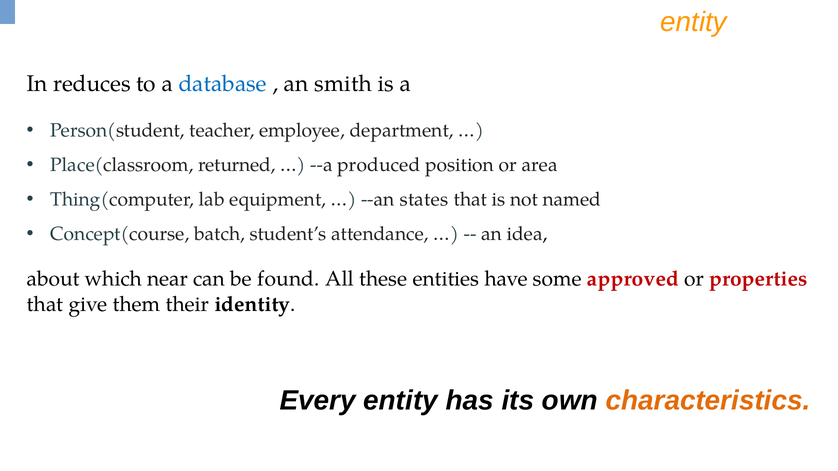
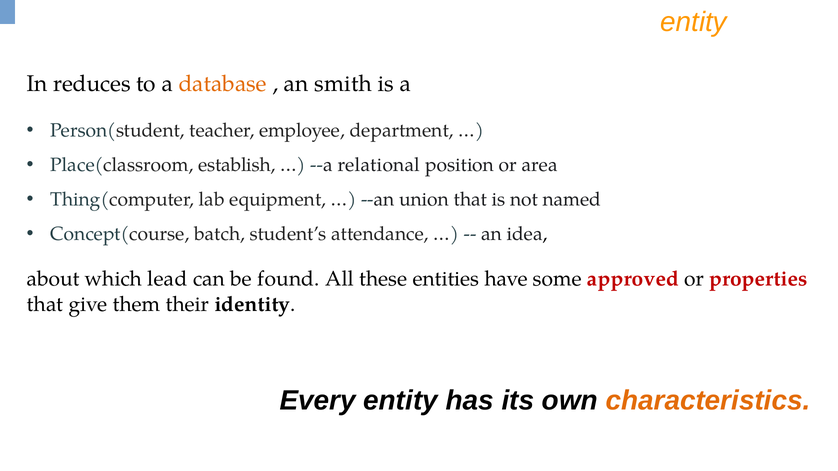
database colour: blue -> orange (223, 84)
returned: returned -> establish (237, 165)
produced: produced -> relational (379, 165)
states: states -> union (424, 200)
near: near -> lead (167, 279)
